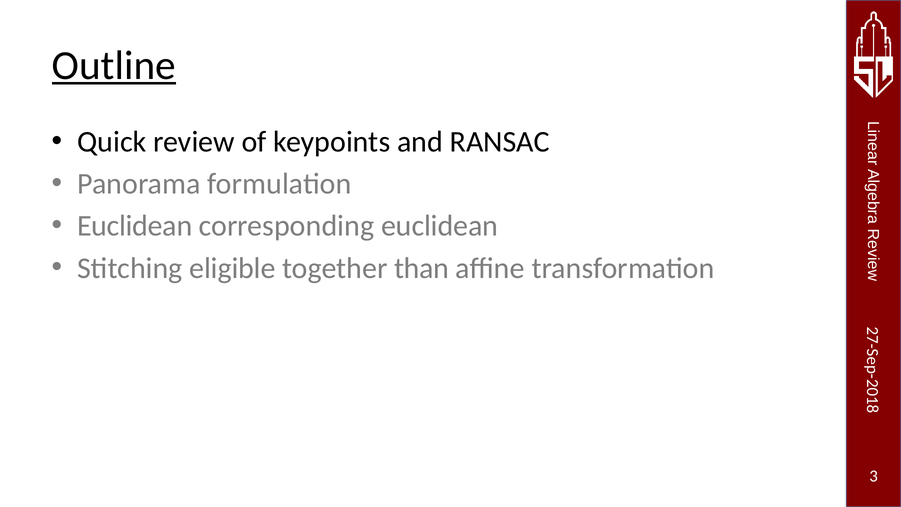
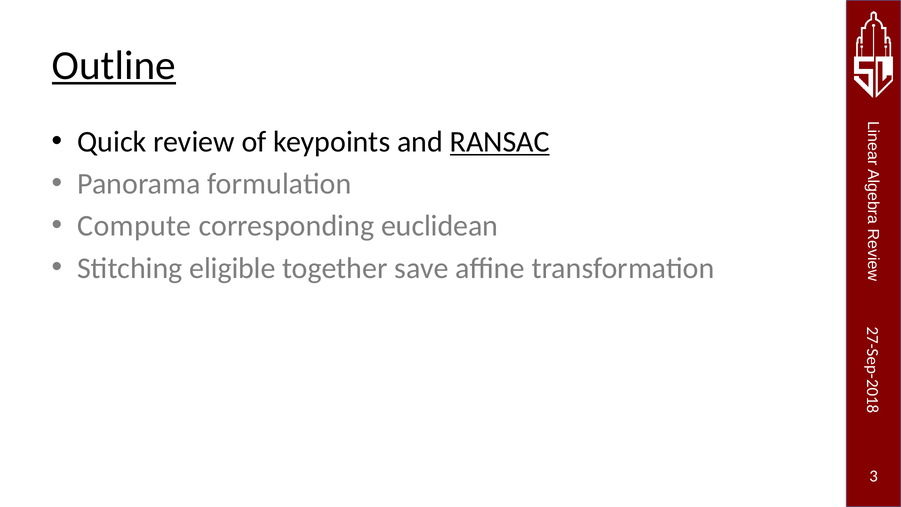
RANSAC underline: none -> present (500, 142)
Euclidean: Euclidean -> Compute (134, 226)
than: than -> save (422, 268)
